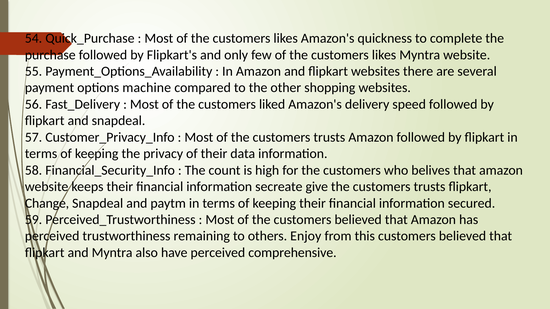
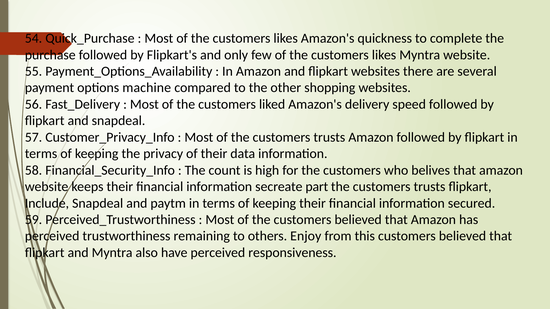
give: give -> part (317, 187)
Change: Change -> Include (47, 203)
comprehensive: comprehensive -> responsiveness (292, 253)
